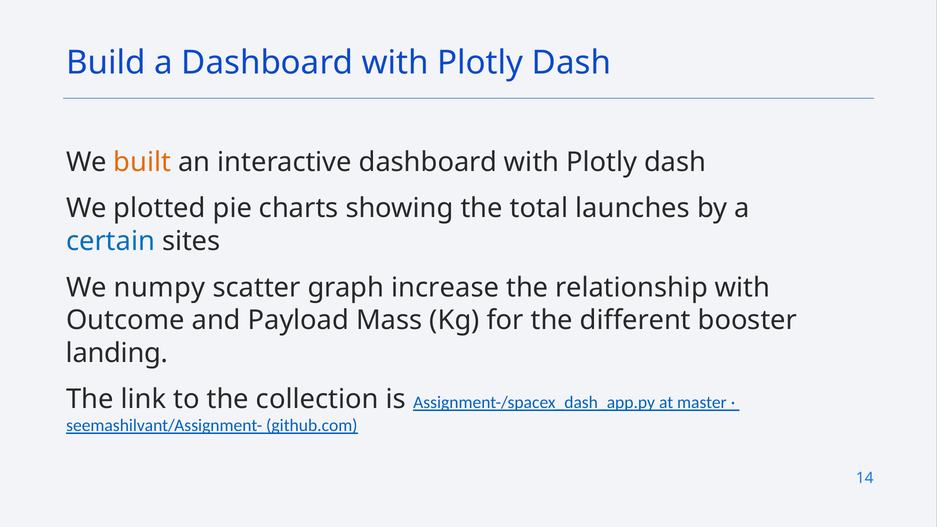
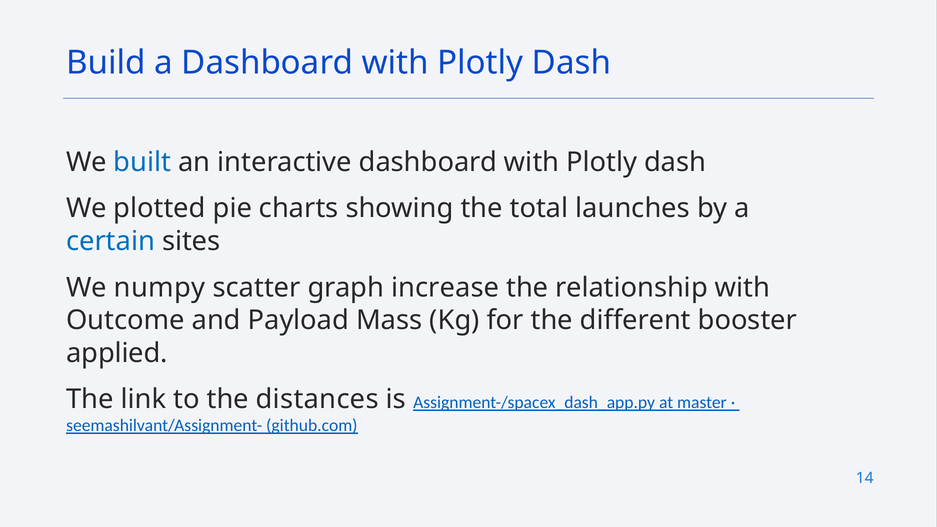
built colour: orange -> blue (142, 162)
landing: landing -> applied (117, 353)
collection: collection -> distances (317, 399)
